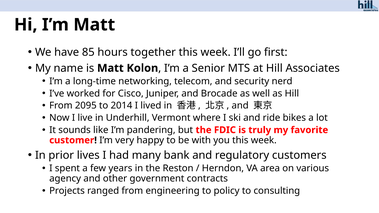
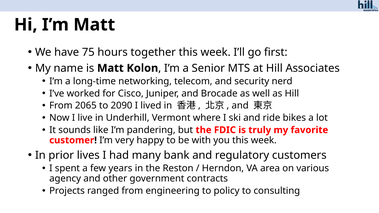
85: 85 -> 75 (88, 52)
2095: 2095 -> 2065 (86, 106)
2014: 2014 -> 2090 (122, 106)
